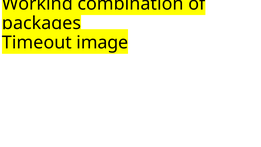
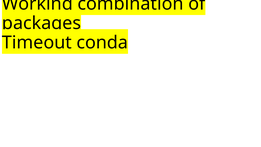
image: image -> conda (102, 42)
